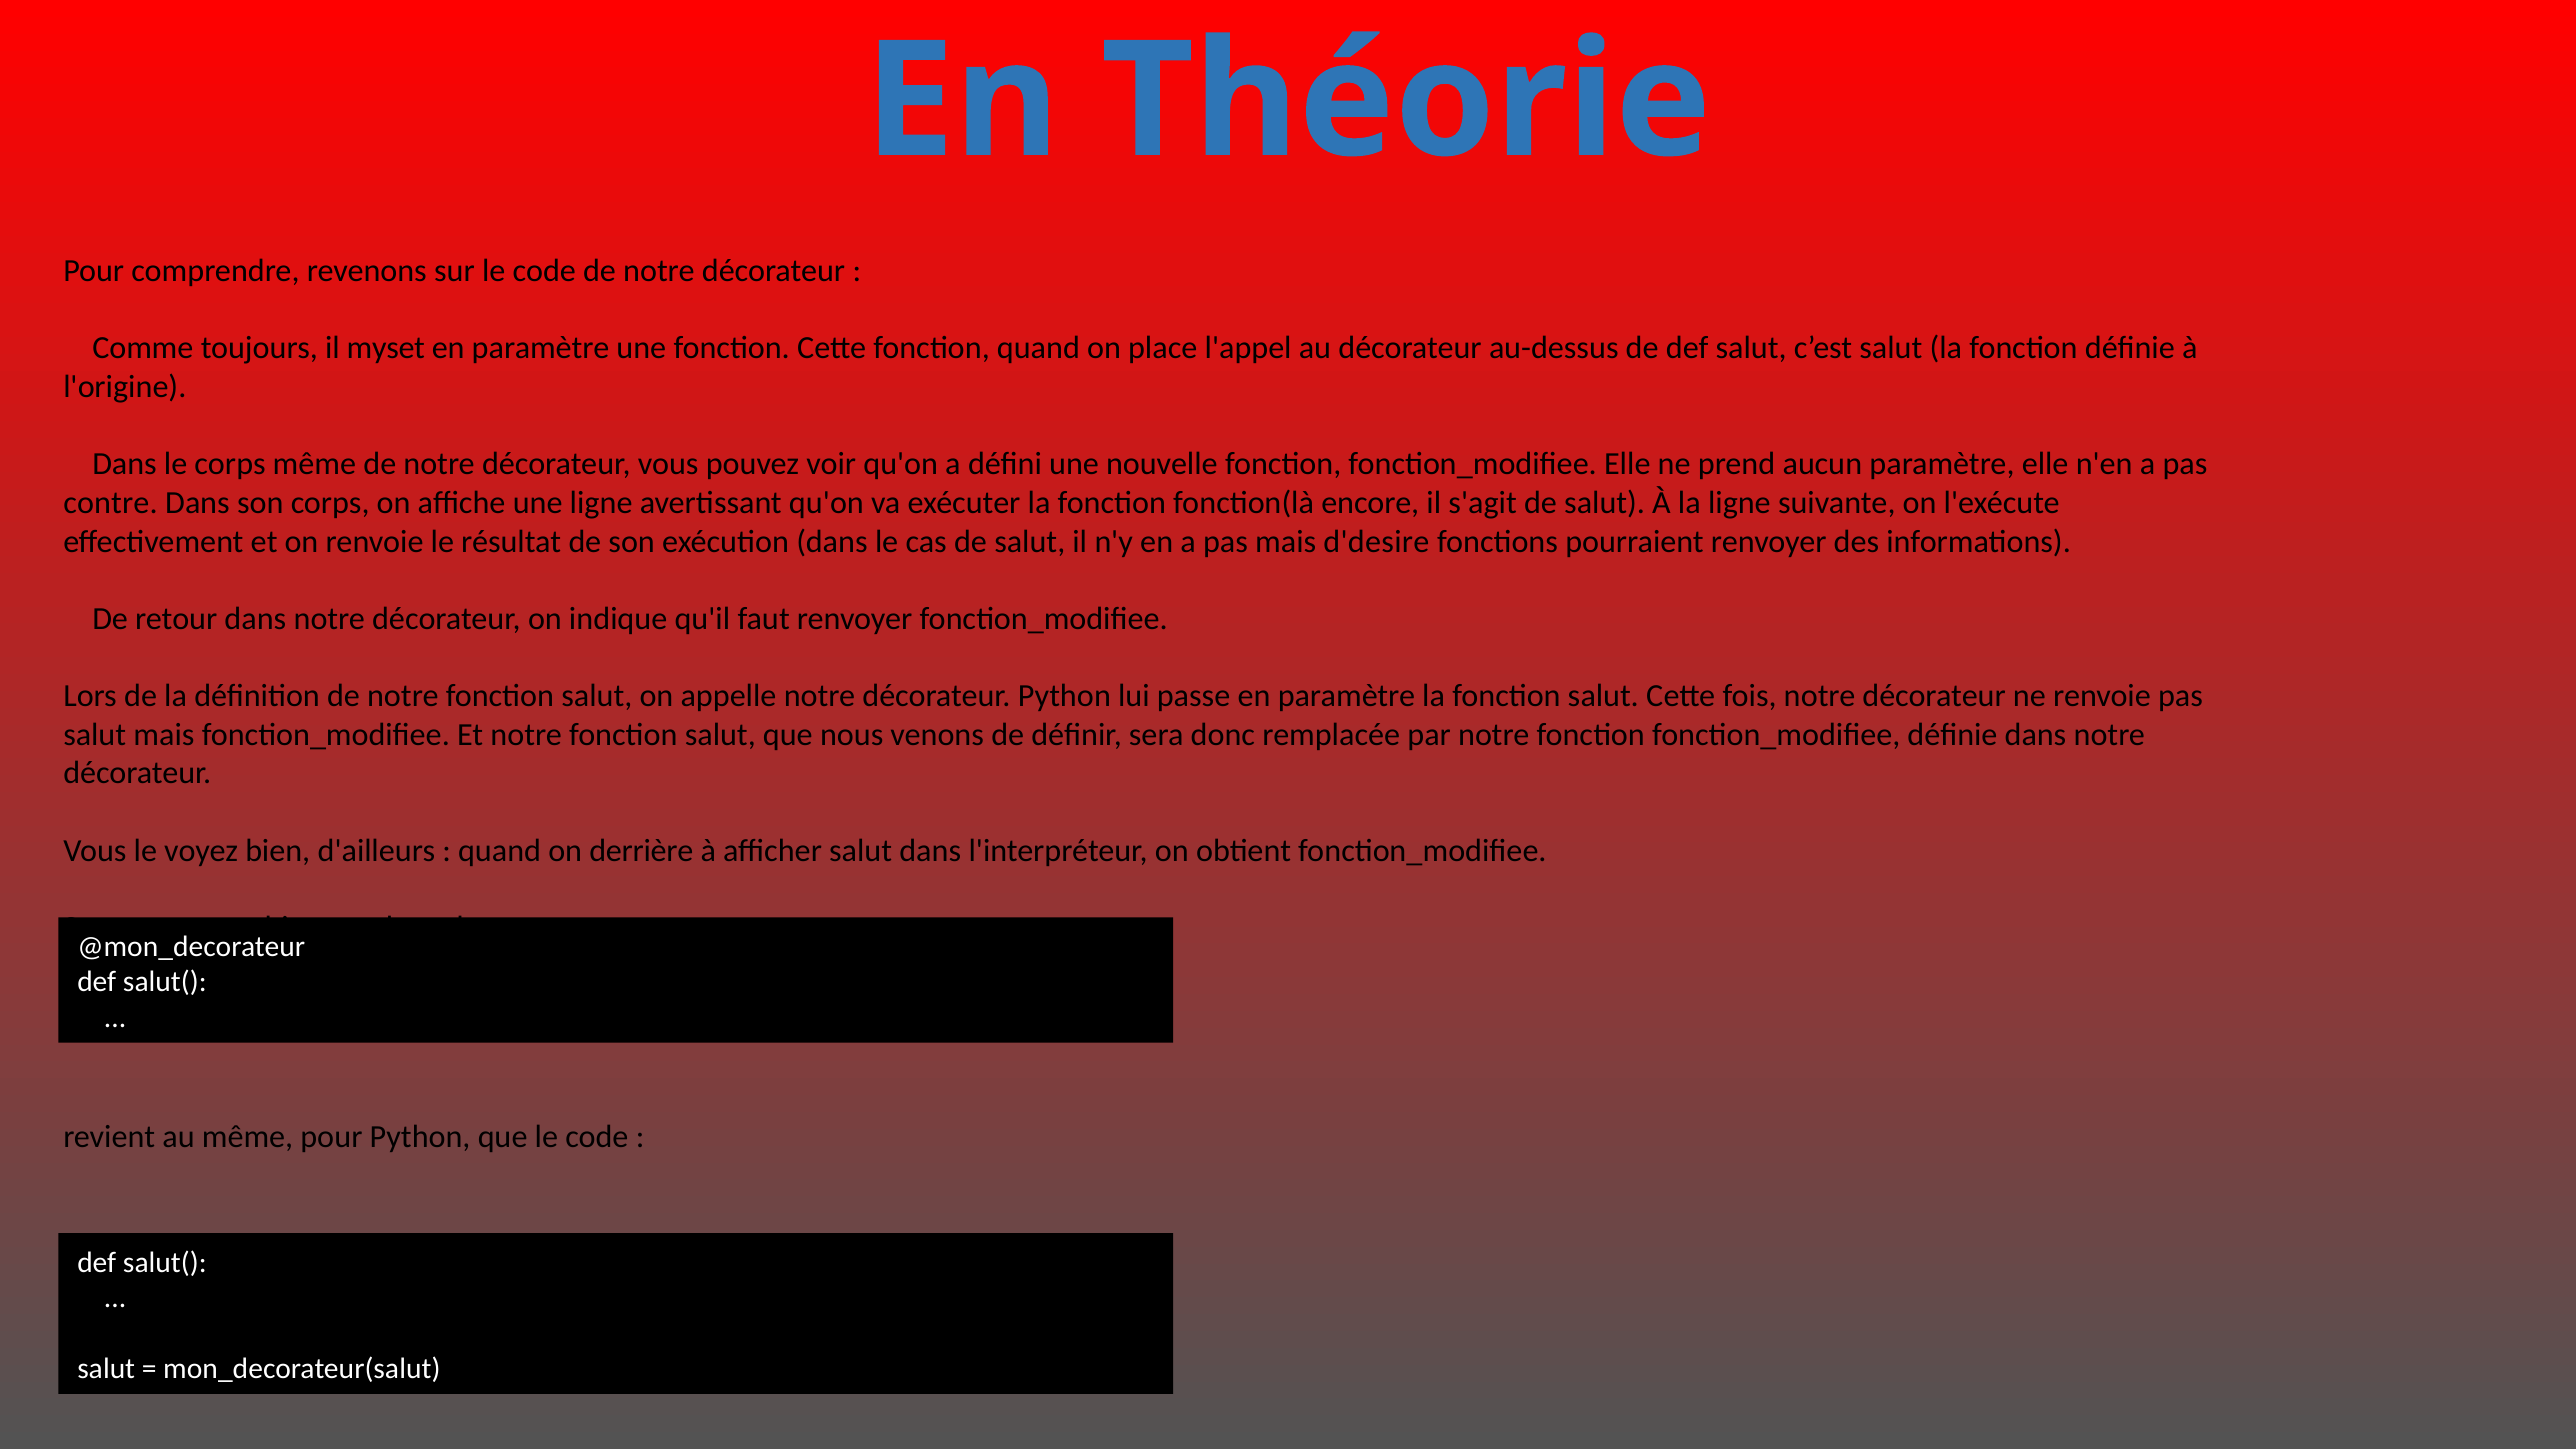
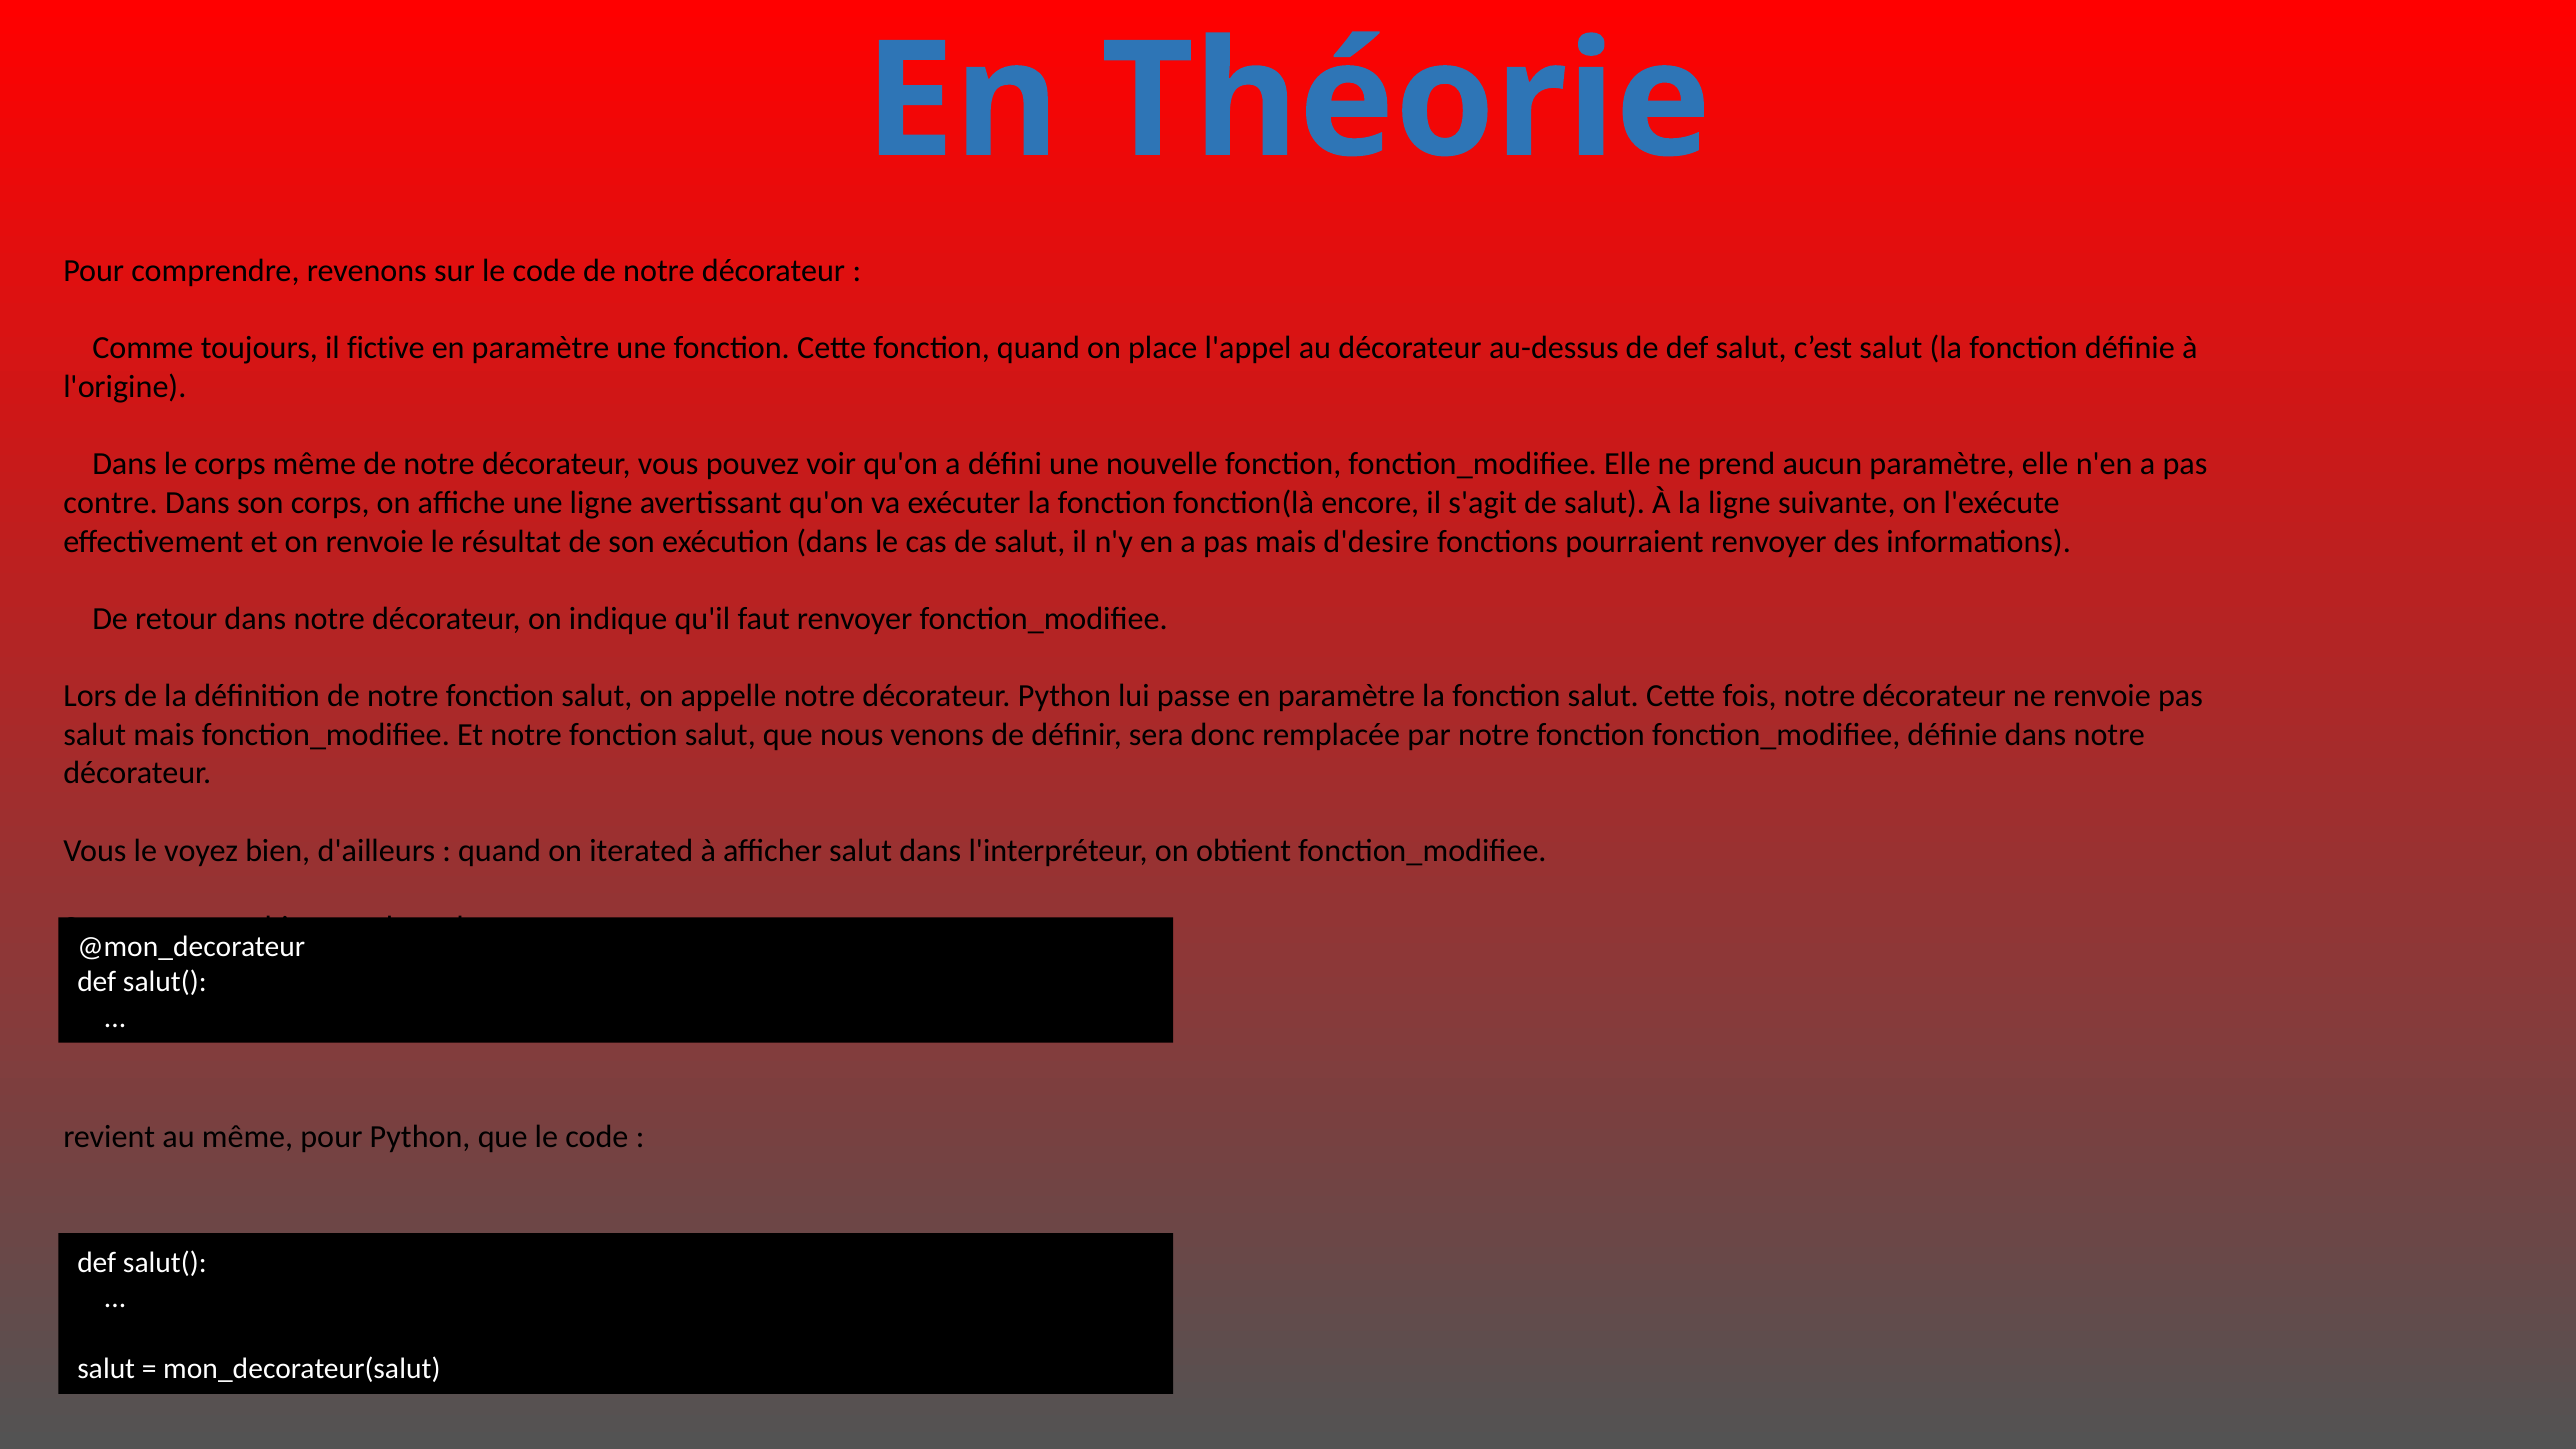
myset: myset -> fictive (386, 348)
derrière: derrière -> iterated (641, 851)
